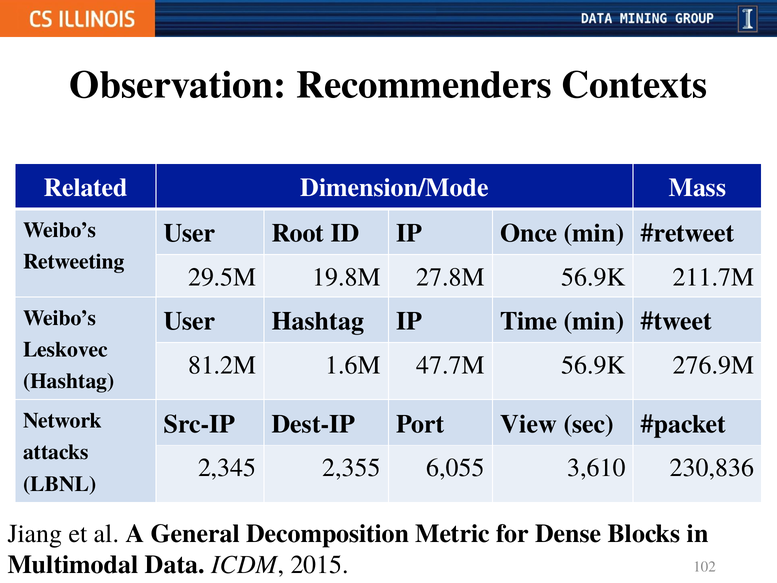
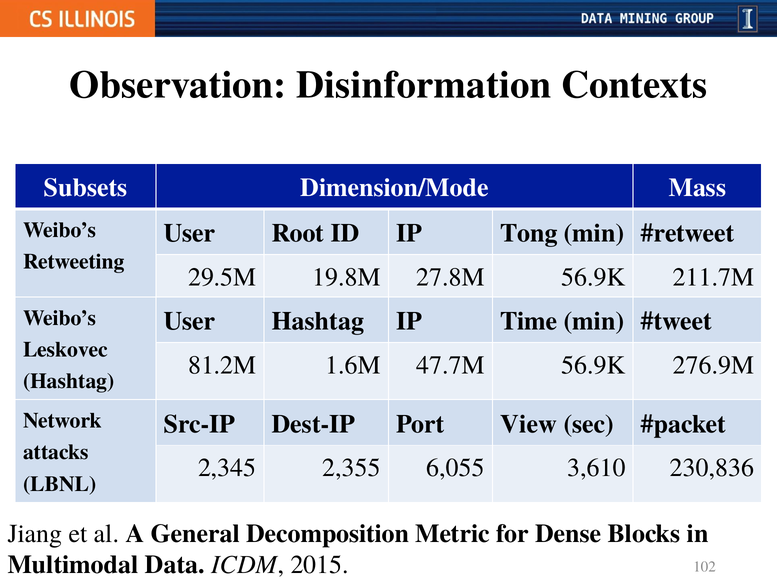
Recommenders: Recommenders -> Disinformation (424, 85)
Related: Related -> Subsets (86, 188)
Once: Once -> Tong (529, 233)
